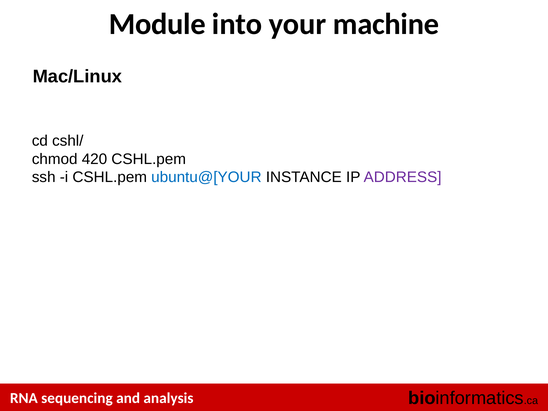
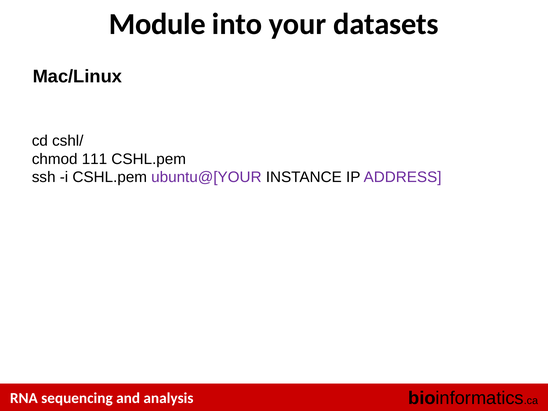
machine: machine -> datasets (386, 24)
420: 420 -> 111 (94, 159)
ubuntu@[YOUR colour: blue -> purple (206, 177)
